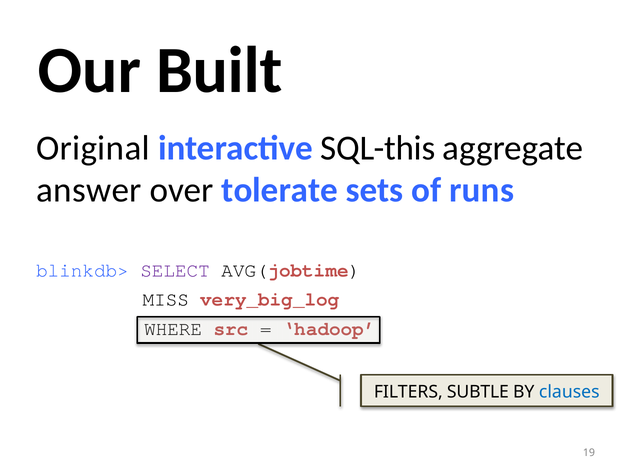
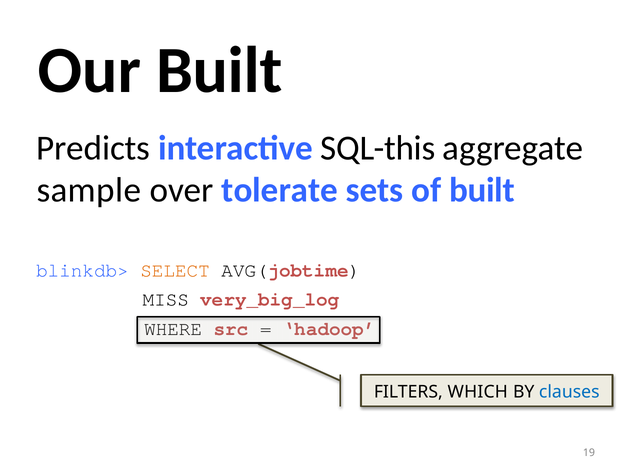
Original: Original -> Predicts (93, 148)
answer: answer -> sample (89, 190)
of runs: runs -> built (482, 190)
SELECT colour: purple -> orange (175, 270)
SUBTLE: SUBTLE -> WHICH (478, 392)
